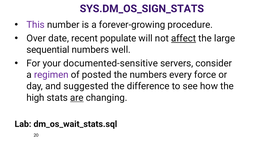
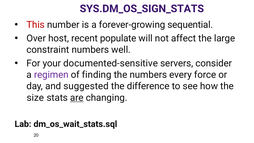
This colour: purple -> red (36, 25)
procedure: procedure -> sequential (190, 25)
date: date -> host (59, 38)
affect underline: present -> none (184, 38)
sequential: sequential -> constraint (48, 50)
posted: posted -> finding (97, 75)
high: high -> size (35, 98)
